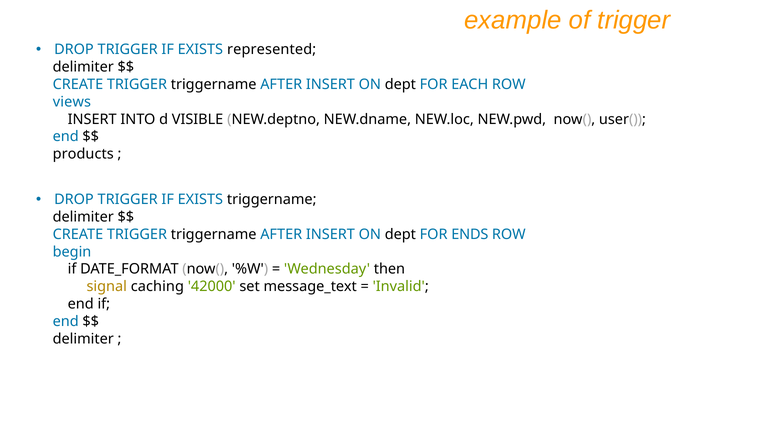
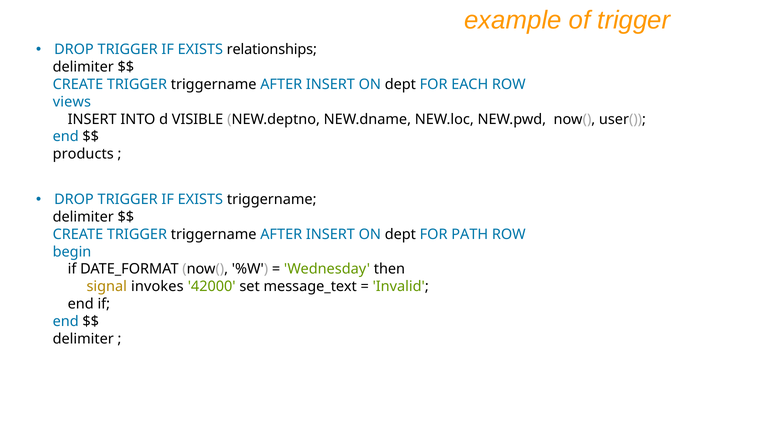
represented: represented -> relationships (272, 50)
ENDS: ENDS -> PATH (470, 234)
caching: caching -> invokes (157, 286)
